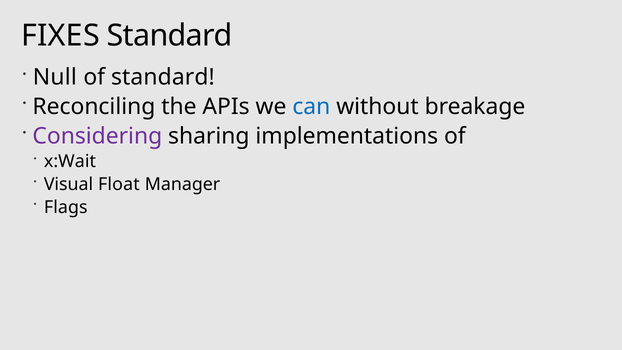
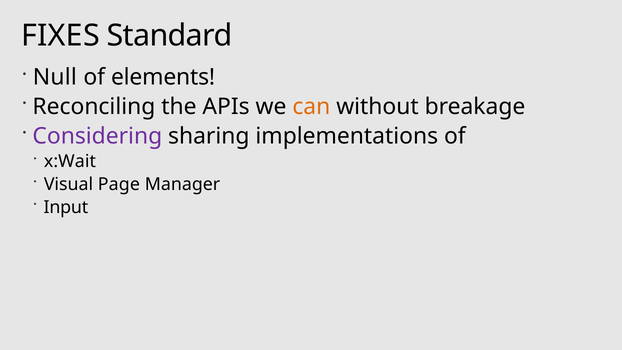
of standard: standard -> elements (163, 77)
can colour: blue -> orange (311, 107)
Float: Float -> Page (119, 184)
Flags: Flags -> Input (66, 207)
